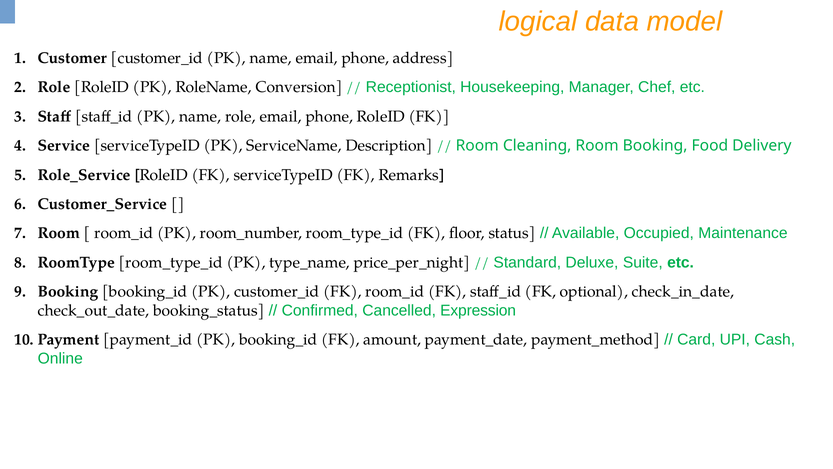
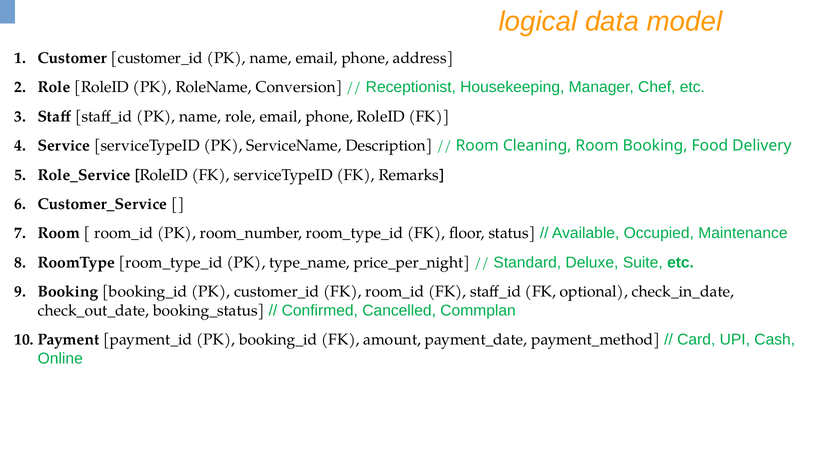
Expression: Expression -> Commplan (478, 310)
